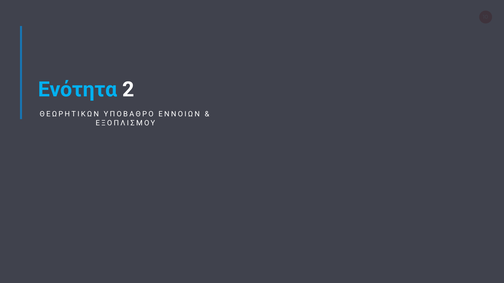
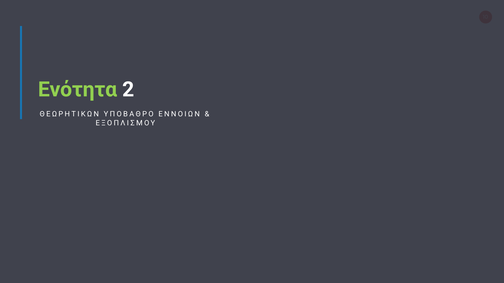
Ενότητα colour: light blue -> light green (78, 90)
